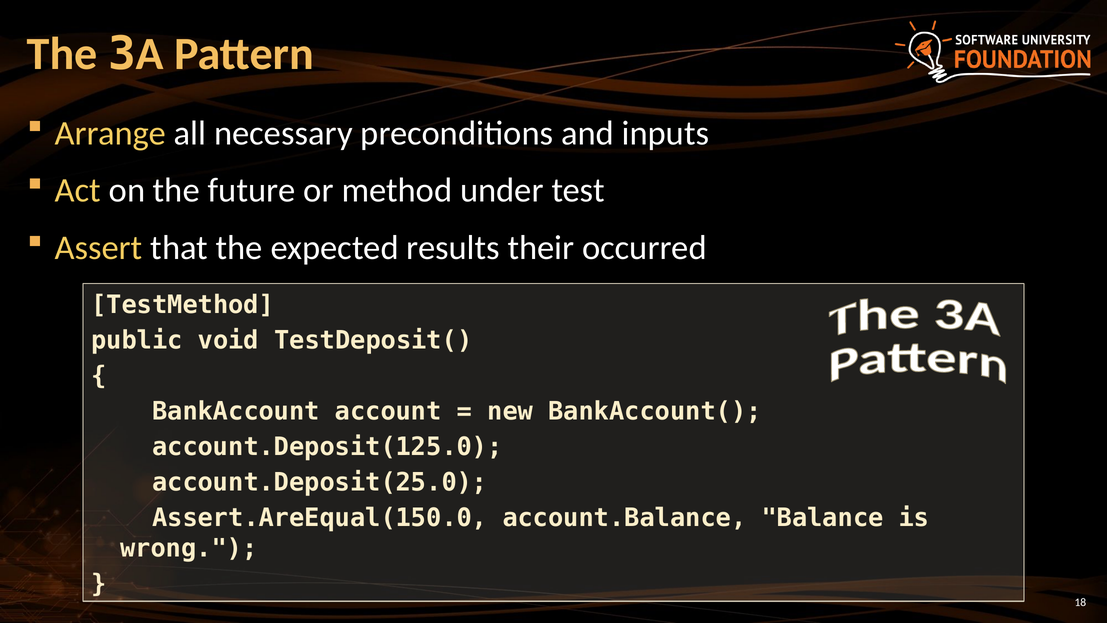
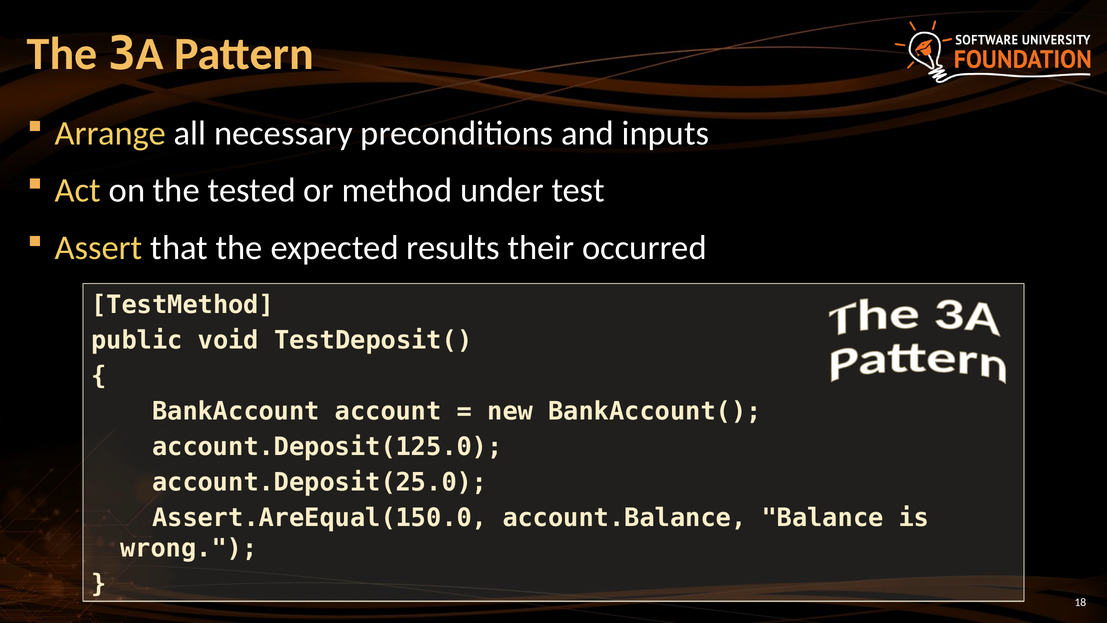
future: future -> tested (252, 191)
